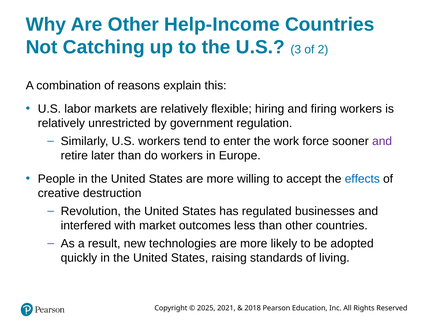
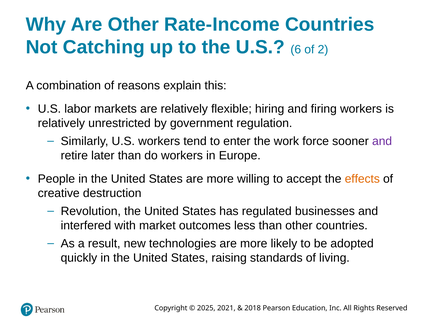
Help-Income: Help-Income -> Rate-Income (222, 24)
3: 3 -> 6 (296, 50)
effects colour: blue -> orange (362, 179)
